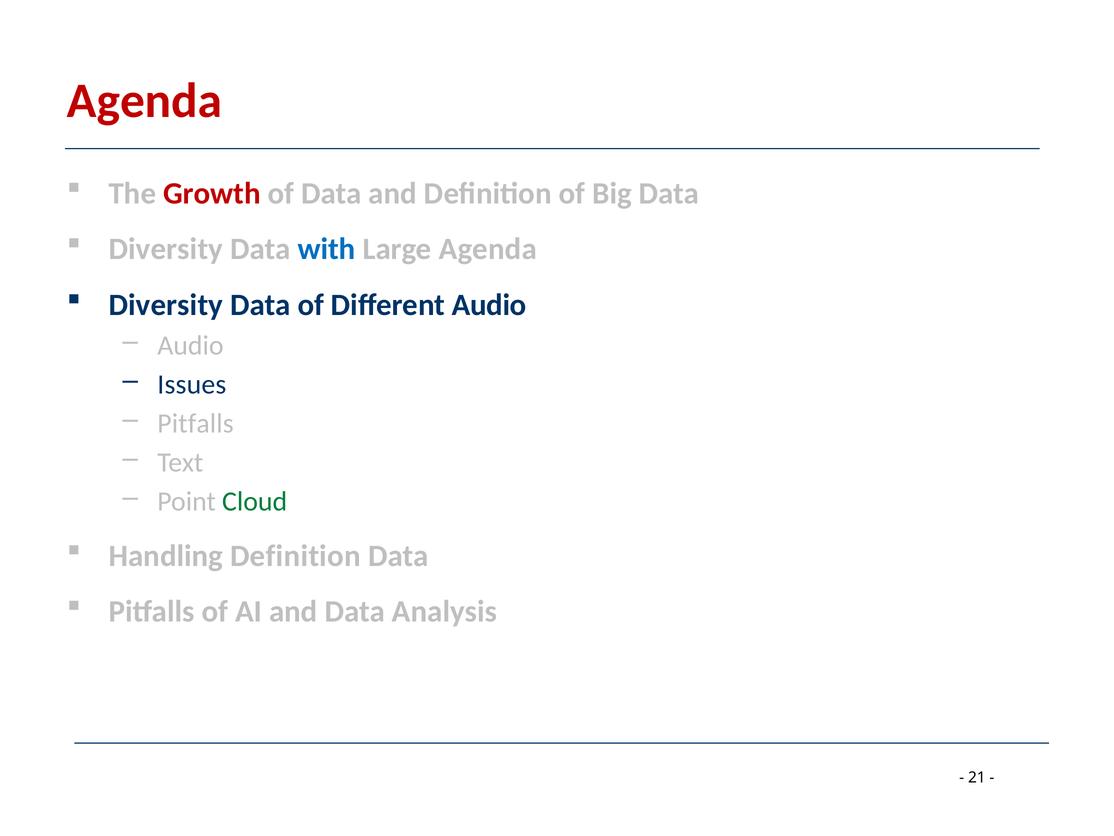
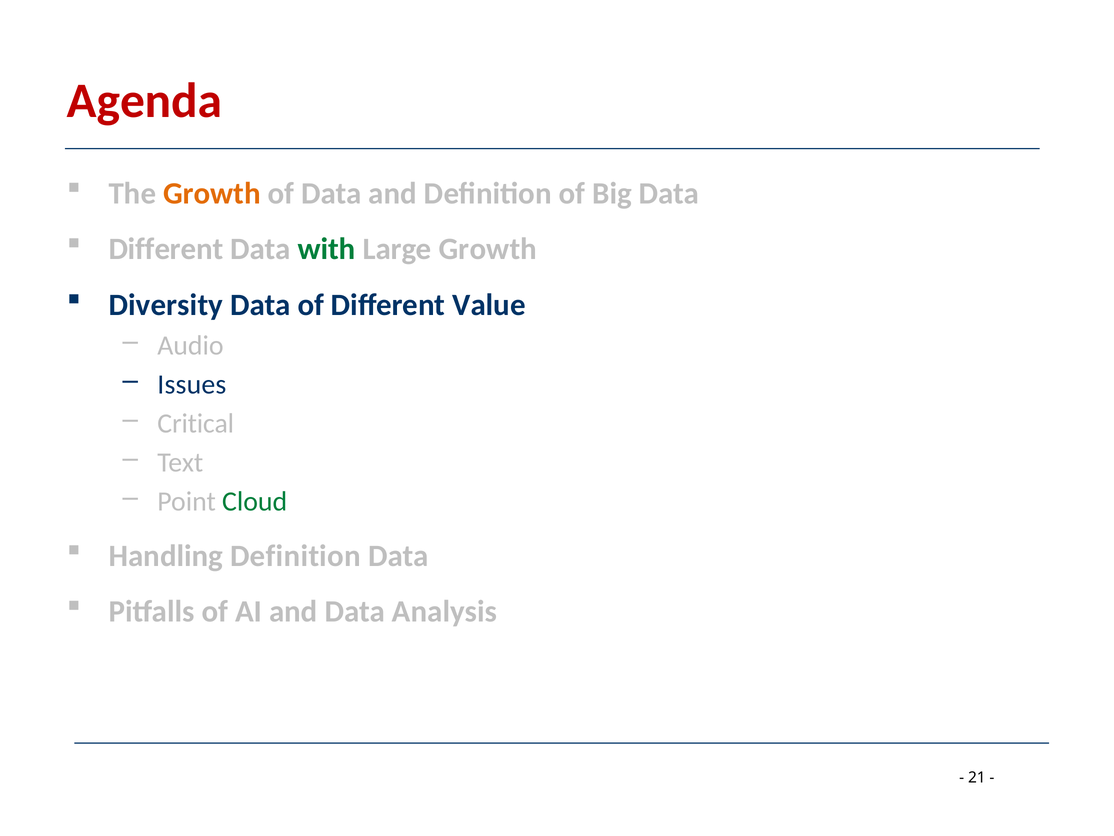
Growth colour: red -> orange (212, 193)
Diversity: Diversity -> Different (166, 249)
with colour: blue -> green (327, 249)
Large Agenda: Agenda -> Growth (488, 249)
Different Audio: Audio -> Value (489, 305)
Pitfalls: Pitfalls -> Critical (196, 423)
